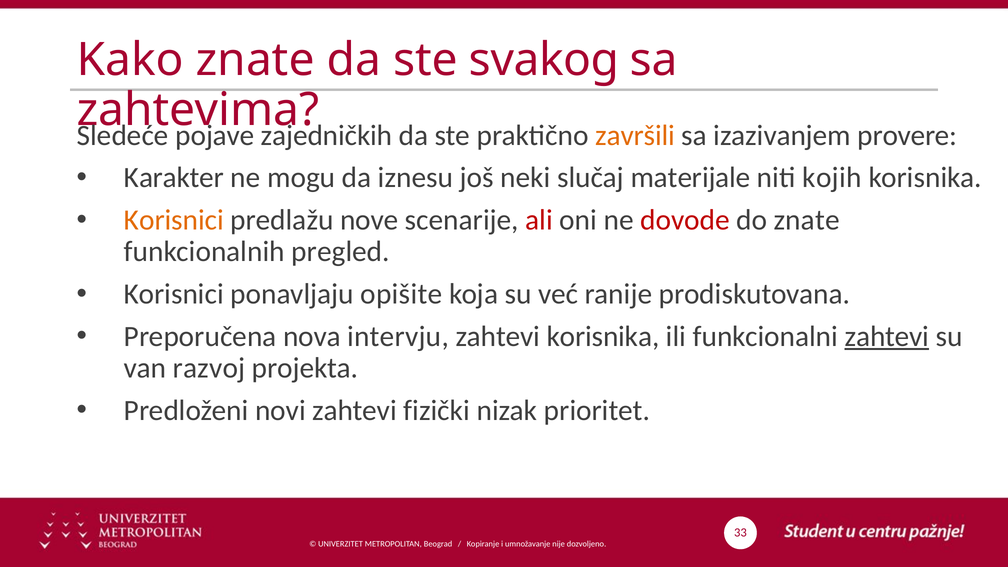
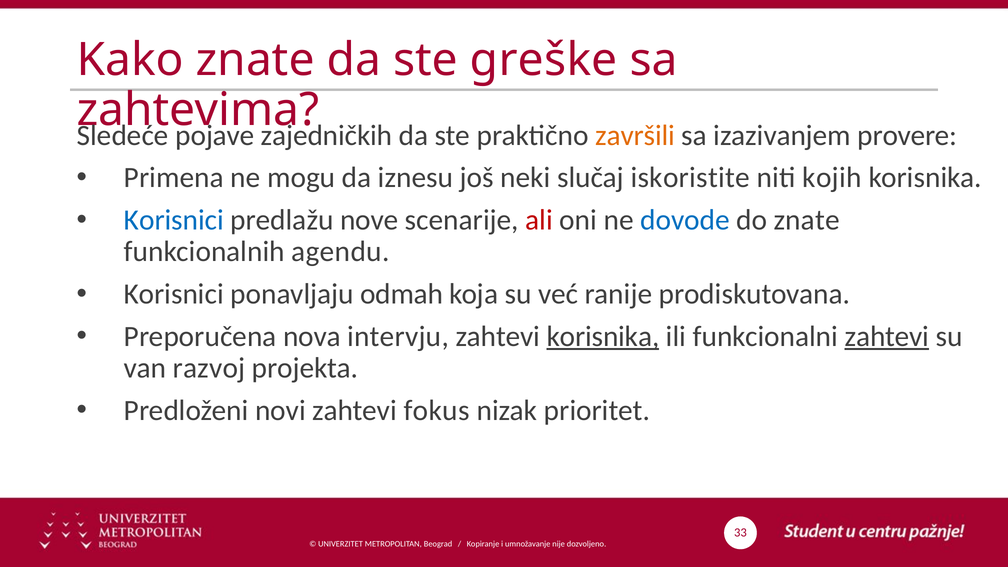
svakog: svakog -> greške (544, 60)
Karakter: Karakter -> Primena (174, 178)
materijale: materijale -> iskoristite (690, 178)
Korisnici colour: orange -> blue (174, 220)
dovode colour: red -> blue (685, 220)
pregled: pregled -> agendu (340, 252)
opišite: opišite -> odmah (402, 294)
korisnika underline: none -> present (603, 336)
fizički: fizički -> fokus (437, 410)
